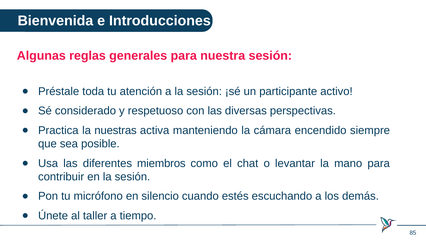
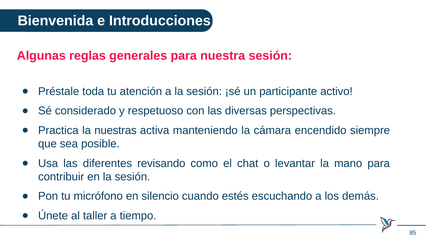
miembros: miembros -> revisando (161, 163)
